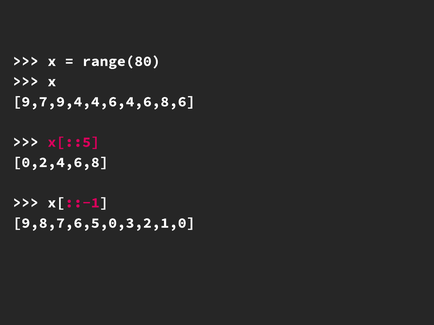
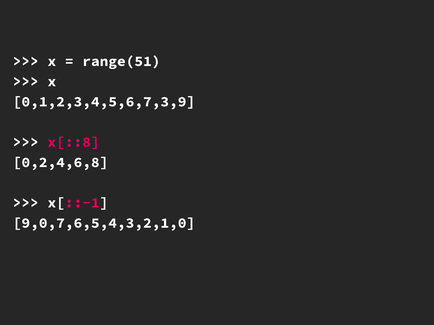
range(80: range(80 -> range(51 (121, 61)
9,7,9,4,4,6,4,6,8,6: 9,7,9,4,4,6,4,6,8,6 -> 0,1,2,3,4,5,6,7,3,9 (104, 102)
x[::5: x[::5 -> x[::8 (74, 142)
9,8,7,6,5,0,3,2,1,0: 9,8,7,6,5,0,3,2,1,0 -> 9,0,7,6,5,4,3,2,1,0 (104, 223)
